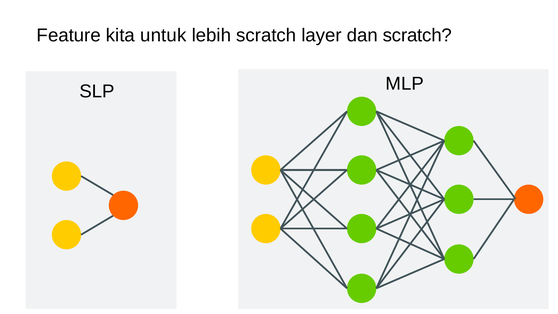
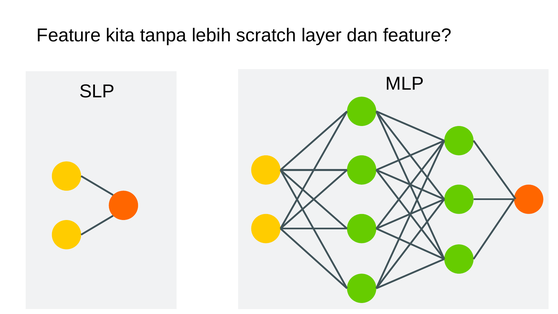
untuk: untuk -> tanpa (163, 35)
dan scratch: scratch -> feature (417, 35)
